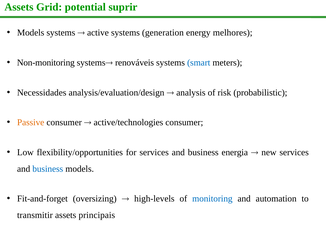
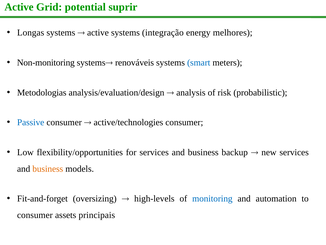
Assets: Assets -> Active (19, 7)
Models: Models -> Longas (31, 33)
generation: generation -> integração (163, 33)
Necessidades: Necessidades -> Metodologias (42, 92)
Passive colour: orange -> blue (31, 122)
energia: energia -> backup (235, 152)
business colour: blue -> orange (48, 168)
transmitir: transmitir -> consumer (35, 215)
